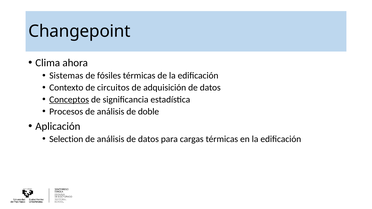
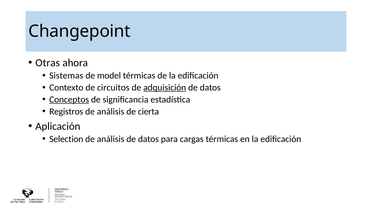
Clima: Clima -> Otras (48, 63)
fósiles: fósiles -> model (109, 76)
adquisición underline: none -> present (165, 88)
Procesos: Procesos -> Registros (66, 112)
doble: doble -> cierta (148, 112)
